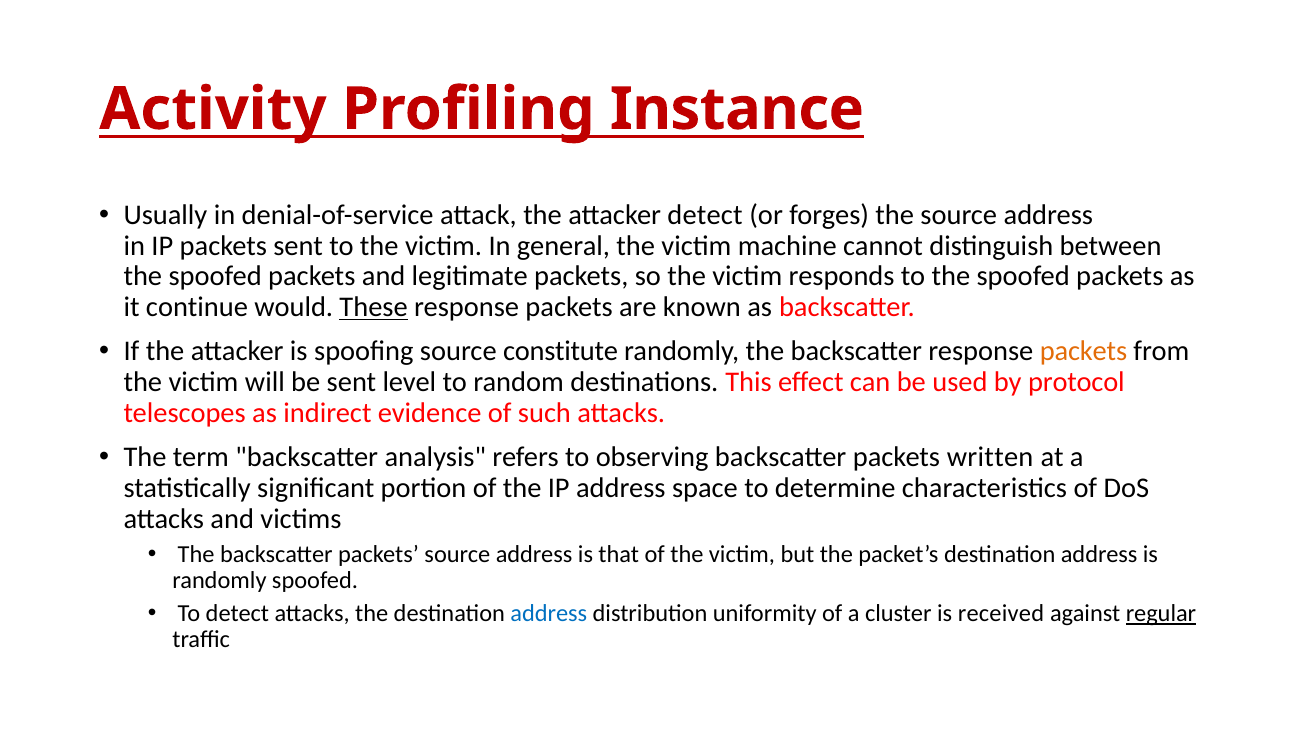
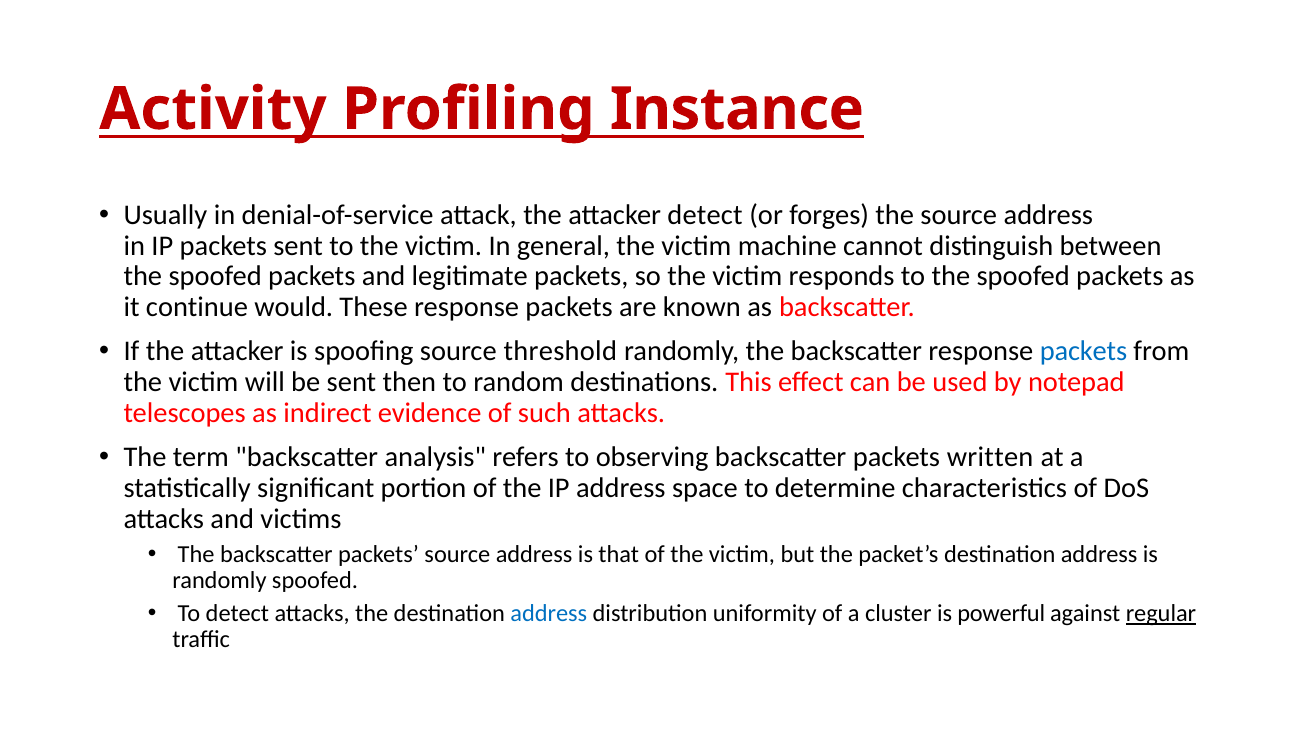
These underline: present -> none (374, 307)
constitute: constitute -> threshold (560, 351)
packets colour: orange -> blue (1084, 351)
level: level -> then (409, 382)
protocol: protocol -> notepad (1076, 382)
received: received -> powerful (1001, 613)
